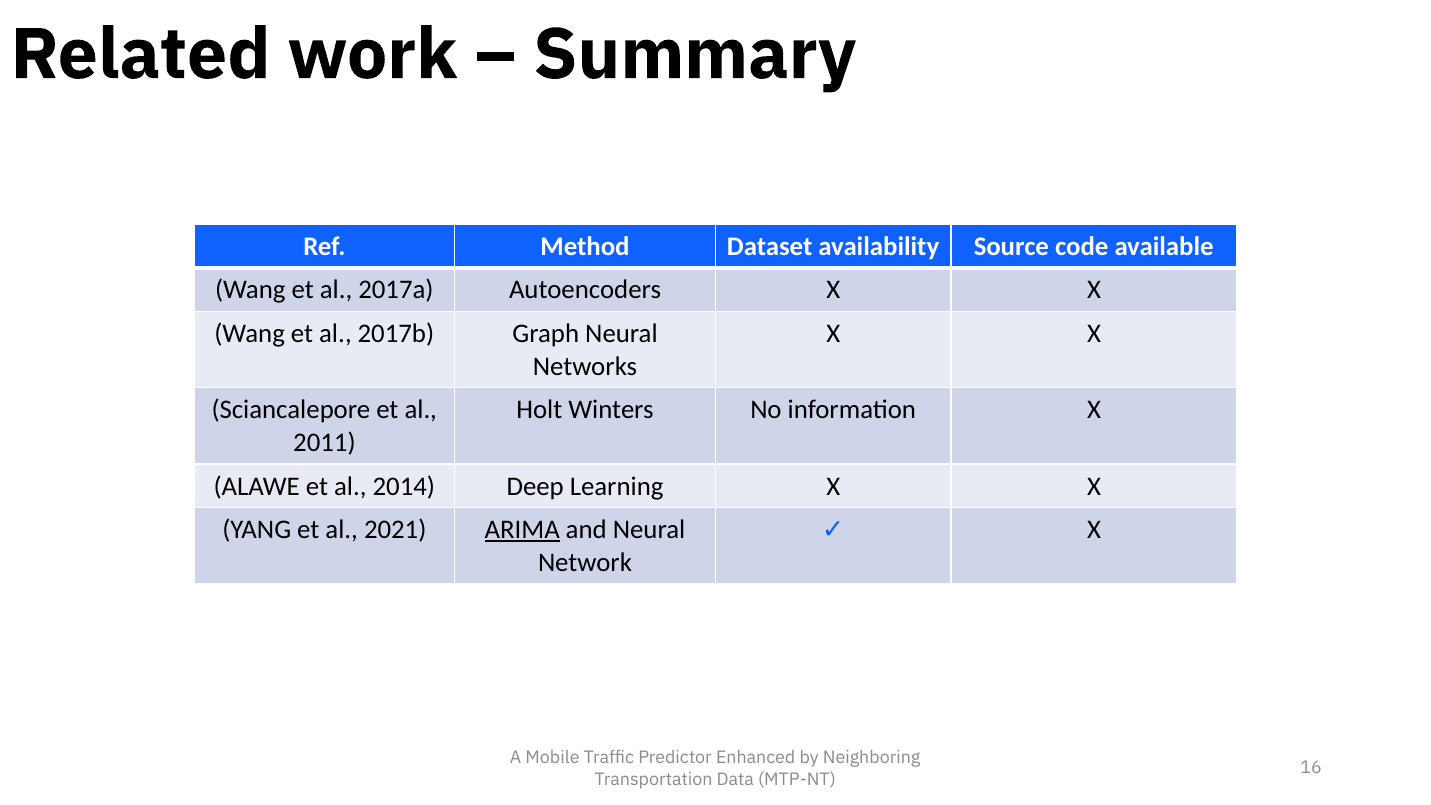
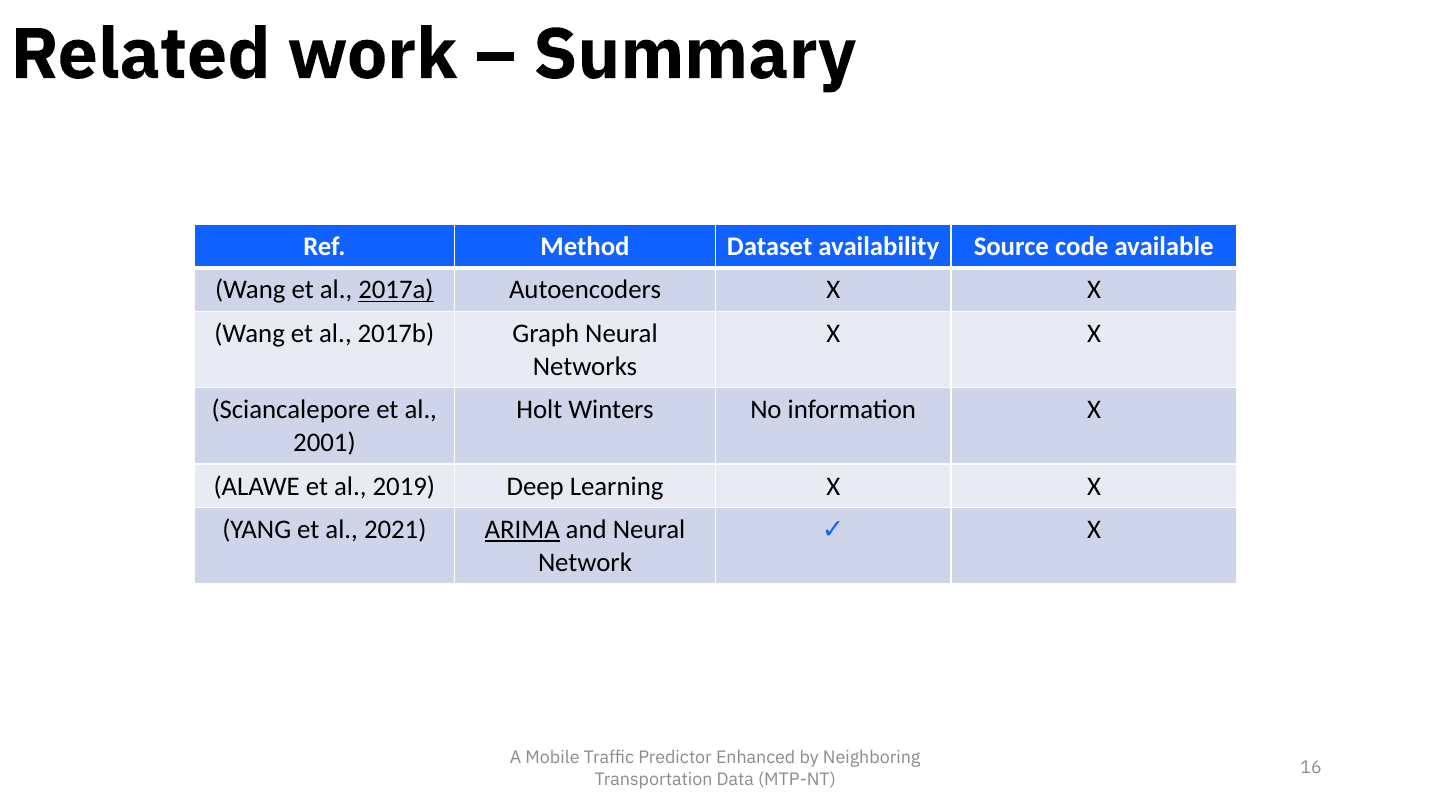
2017a underline: none -> present (396, 290)
2011: 2011 -> 2001 (324, 443)
2014: 2014 -> 2019 (404, 486)
